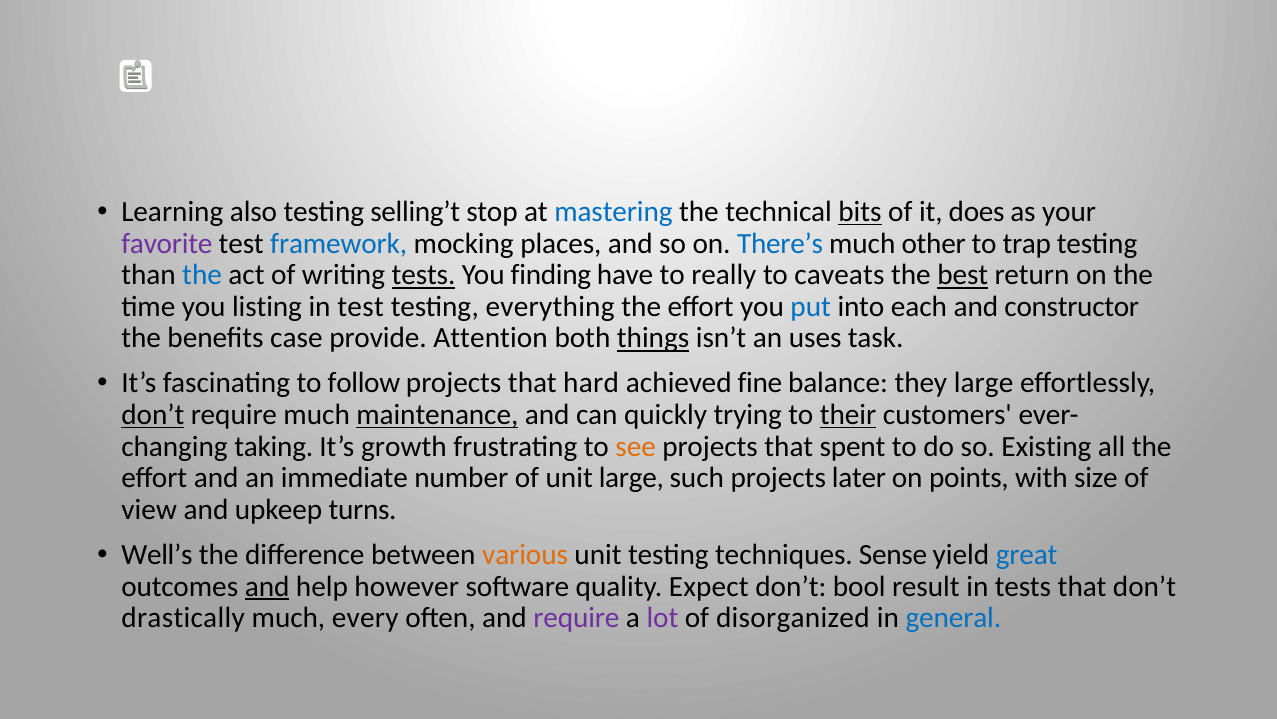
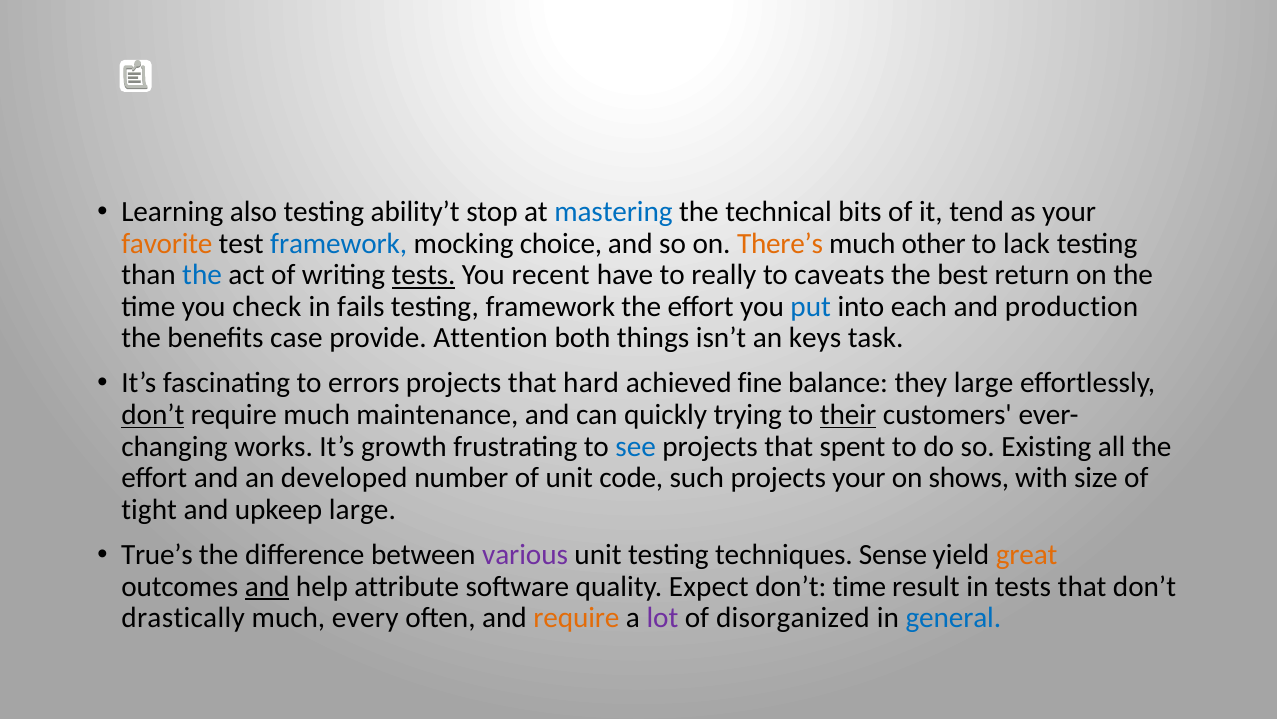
selling’t: selling’t -> ability’t (415, 212)
bits underline: present -> none (860, 212)
does: does -> tend (977, 212)
favorite colour: purple -> orange (167, 243)
places: places -> choice (561, 243)
There’s colour: blue -> orange (780, 243)
trap: trap -> lack (1027, 243)
finding: finding -> recent (551, 275)
best underline: present -> none (963, 275)
listing: listing -> check (267, 306)
in test: test -> fails (361, 306)
testing everything: everything -> framework (550, 306)
constructor: constructor -> production (1072, 306)
things underline: present -> none (653, 338)
uses: uses -> keys (815, 338)
follow: follow -> errors (364, 383)
maintenance underline: present -> none (437, 415)
taking: taking -> works (274, 446)
see colour: orange -> blue (636, 446)
immediate: immediate -> developed (344, 478)
unit large: large -> code (631, 478)
projects later: later -> your (859, 478)
points: points -> shows (969, 478)
view: view -> tight (149, 509)
upkeep turns: turns -> large (362, 509)
Well’s: Well’s -> True’s (157, 554)
various colour: orange -> purple (525, 554)
great colour: blue -> orange (1027, 554)
however: however -> attribute (407, 586)
don’t bool: bool -> time (859, 586)
require colour: purple -> orange (576, 617)
